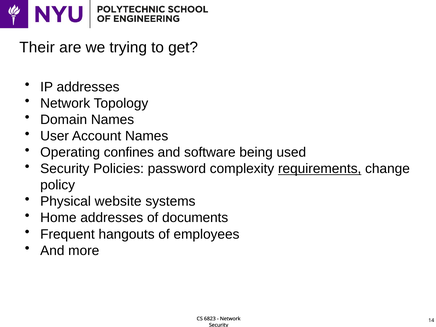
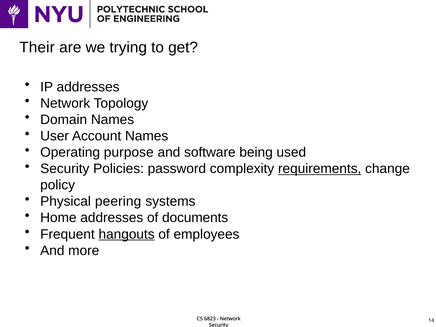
confines: confines -> purpose (129, 152)
website: website -> peering (118, 201)
hangouts underline: none -> present (127, 234)
